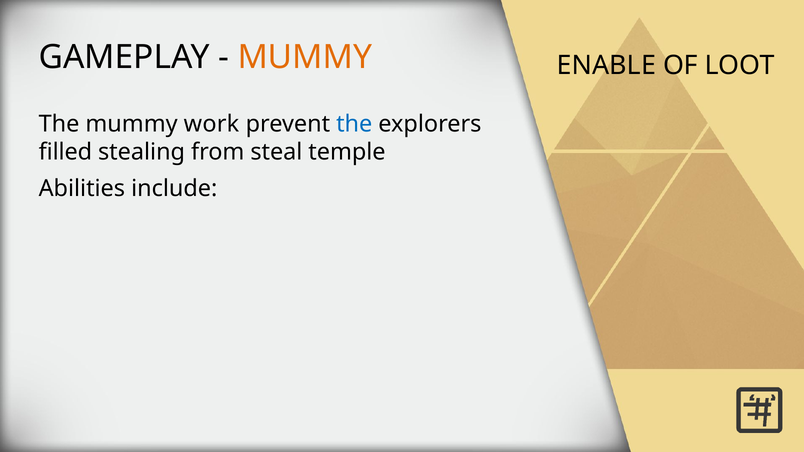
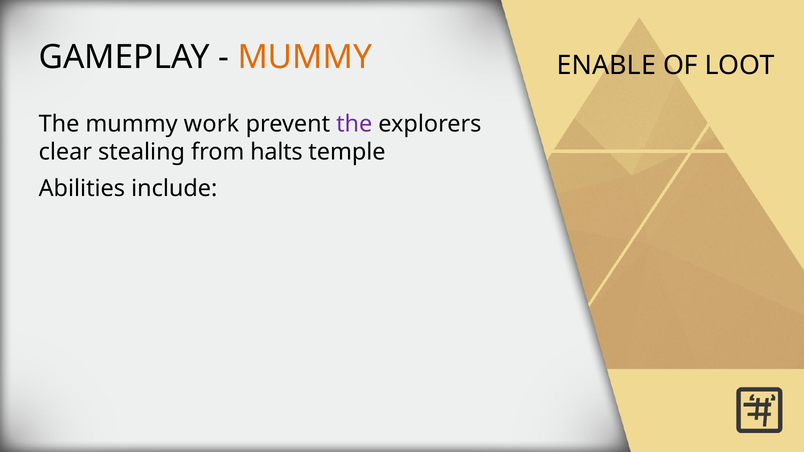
the colour: blue -> purple (354, 124)
filled: filled -> clear (65, 152)
steal: steal -> halts (276, 152)
